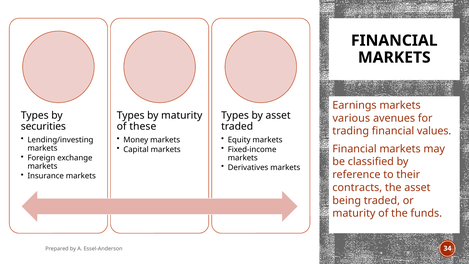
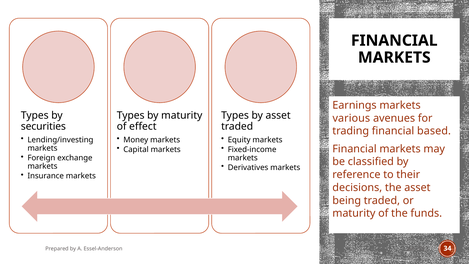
these: these -> effect (143, 126)
values: values -> based (434, 131)
contracts: contracts -> decisions (357, 187)
